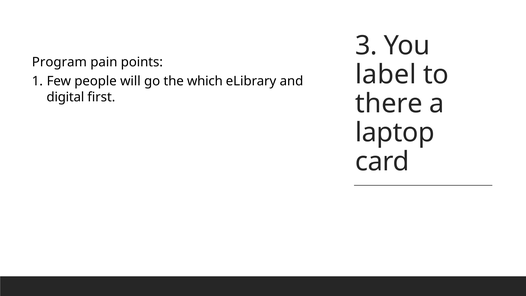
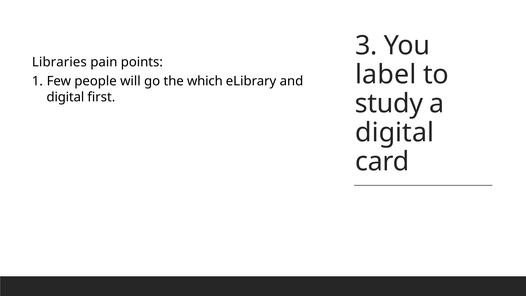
Program: Program -> Libraries (59, 62)
there: there -> study (389, 104)
laptop: laptop -> digital (395, 133)
